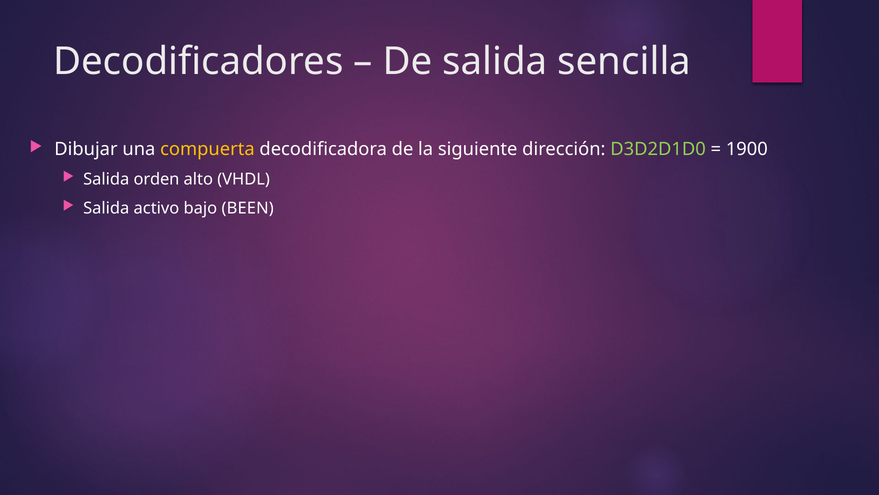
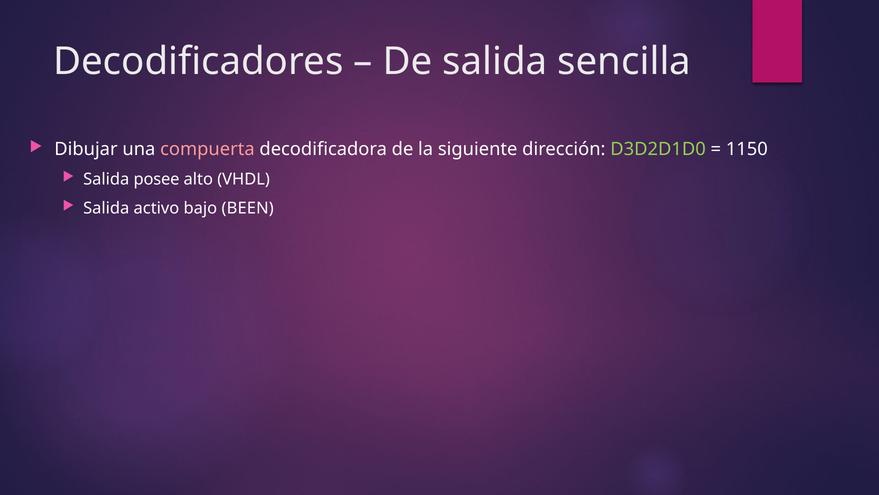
compuerta colour: yellow -> pink (207, 149)
1900: 1900 -> 1150 (747, 149)
orden: orden -> posee (157, 179)
